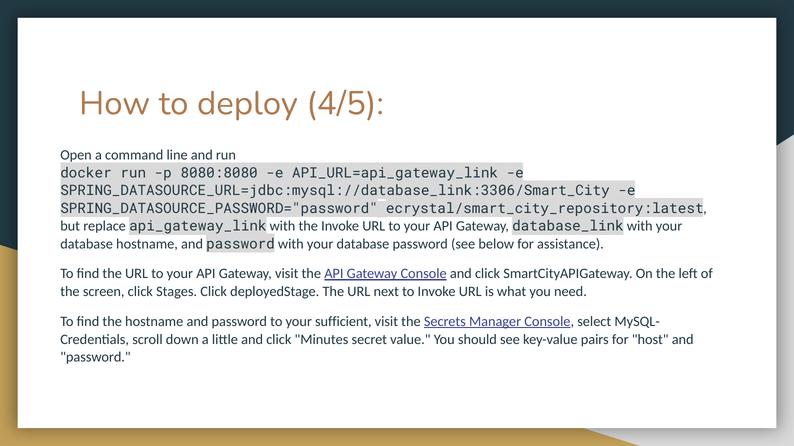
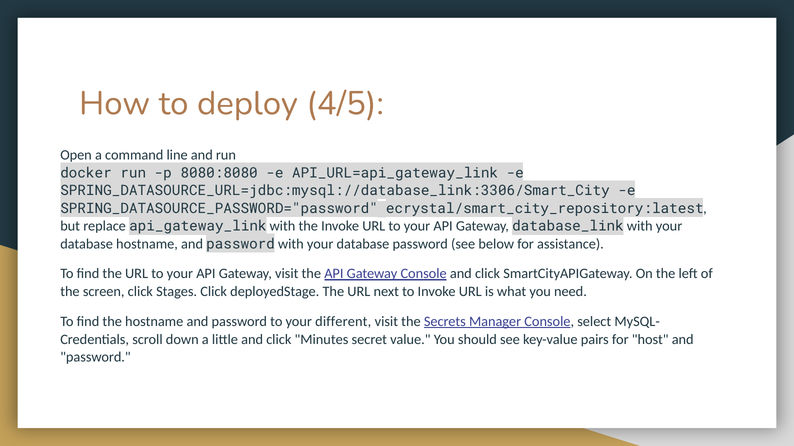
sufficient: sufficient -> different (343, 322)
